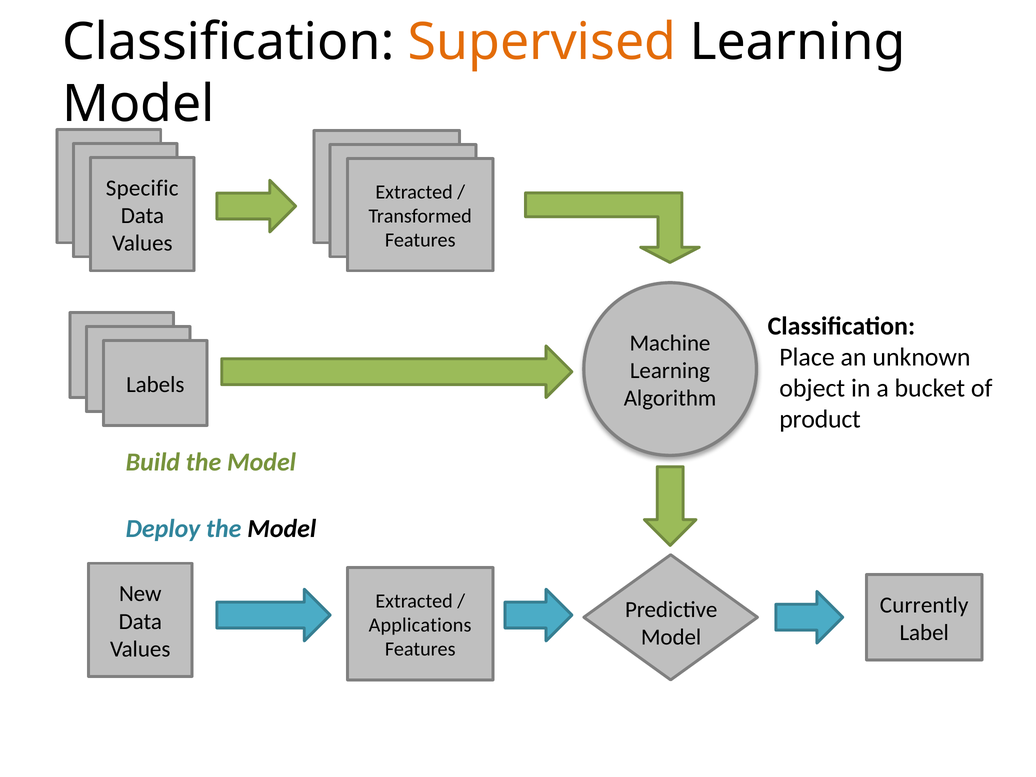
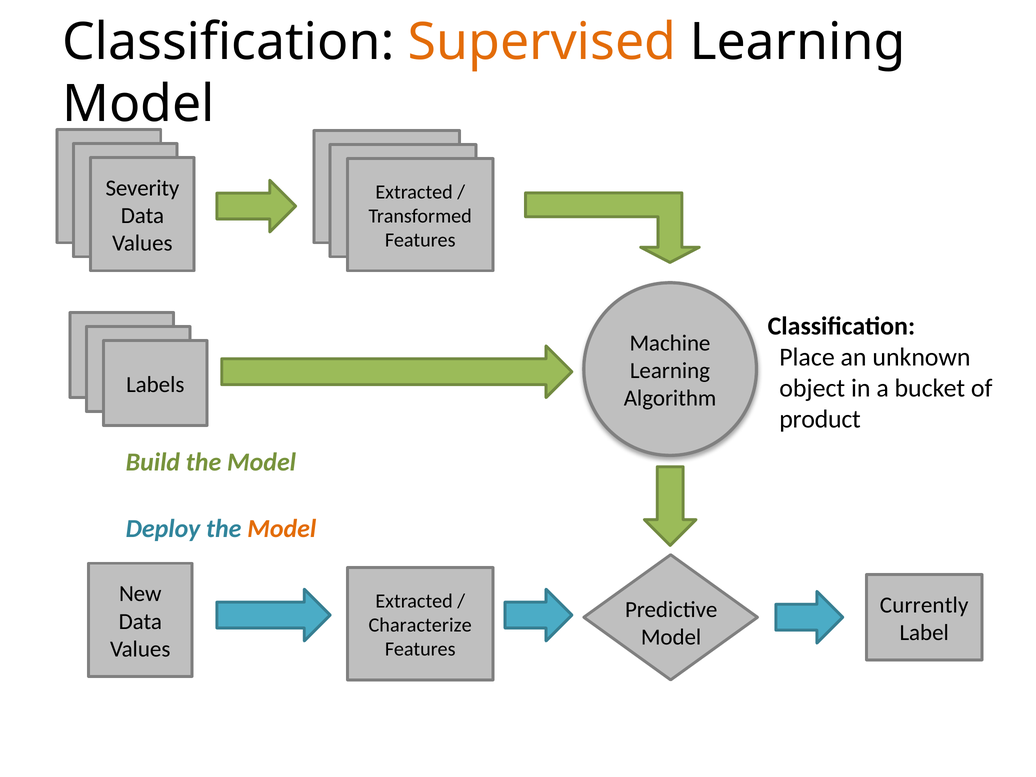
Specific: Specific -> Severity (142, 188)
Model colour: black -> orange (282, 529)
Applications: Applications -> Characterize (420, 625)
